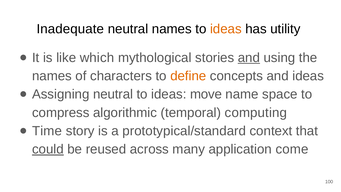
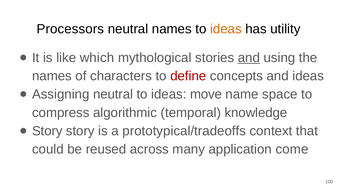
Inadequate: Inadequate -> Processors (70, 29)
define colour: orange -> red (188, 76)
computing: computing -> knowledge (256, 113)
Time: Time -> Story (47, 131)
prototypical/standard: prototypical/standard -> prototypical/tradeoffs (184, 131)
could underline: present -> none (48, 149)
